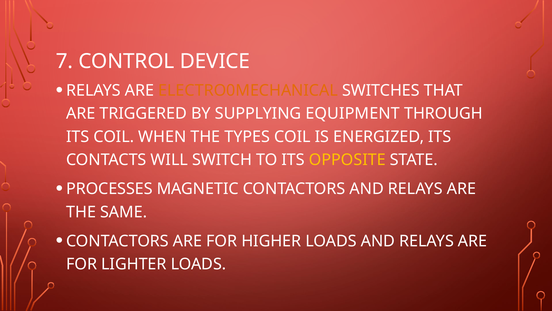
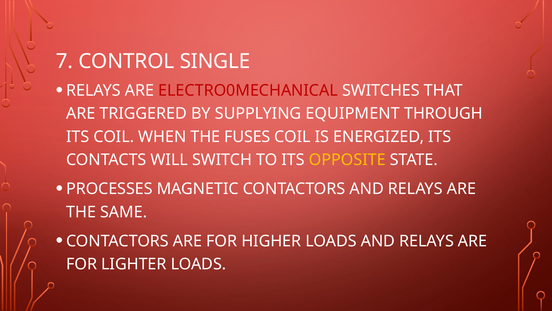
DEVICE: DEVICE -> SINGLE (215, 61)
ELECTRO0MECHANICAL colour: orange -> red (248, 90)
TYPES: TYPES -> FUSES (247, 137)
